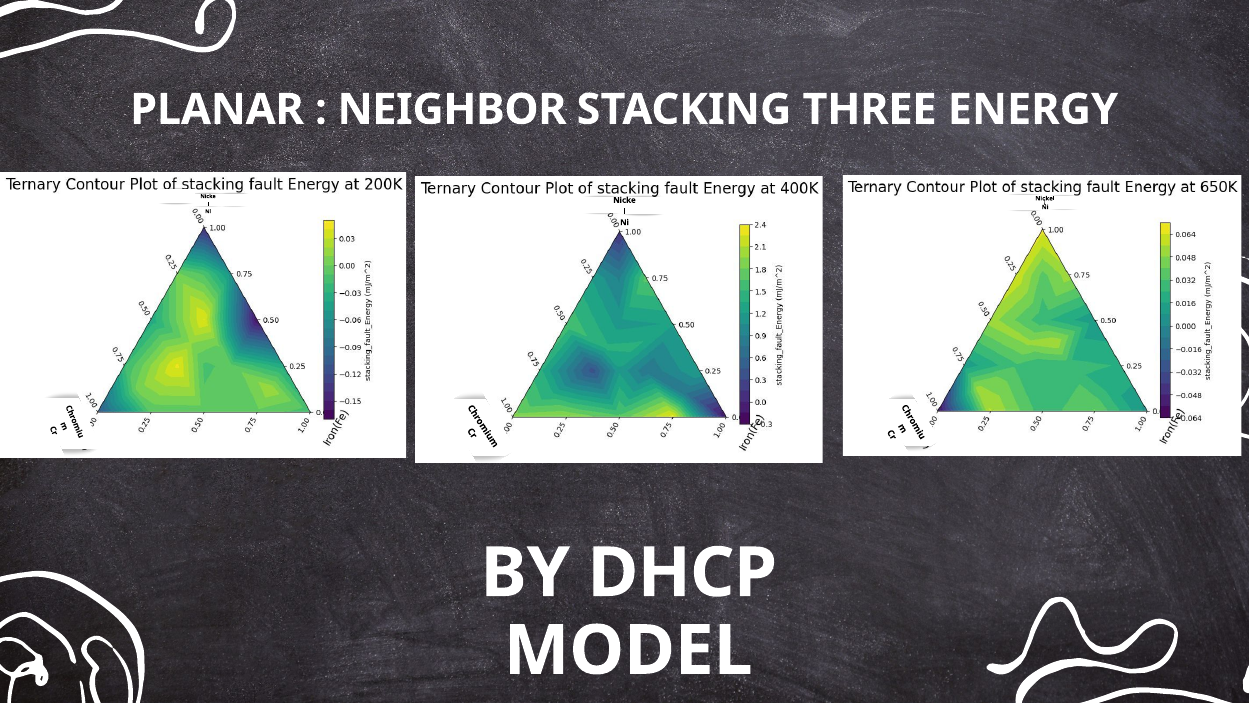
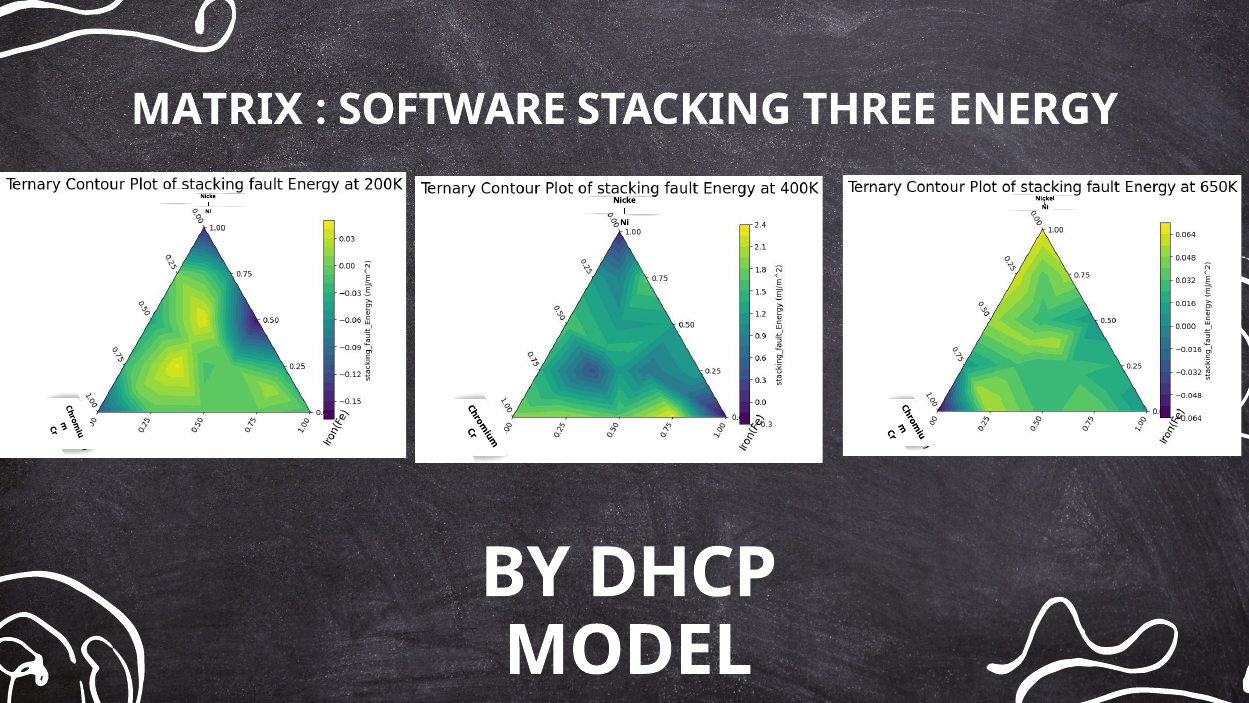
PLANAR: PLANAR -> MATRIX (217, 109)
NEIGHBOR: NEIGHBOR -> SOFTWARE (452, 109)
